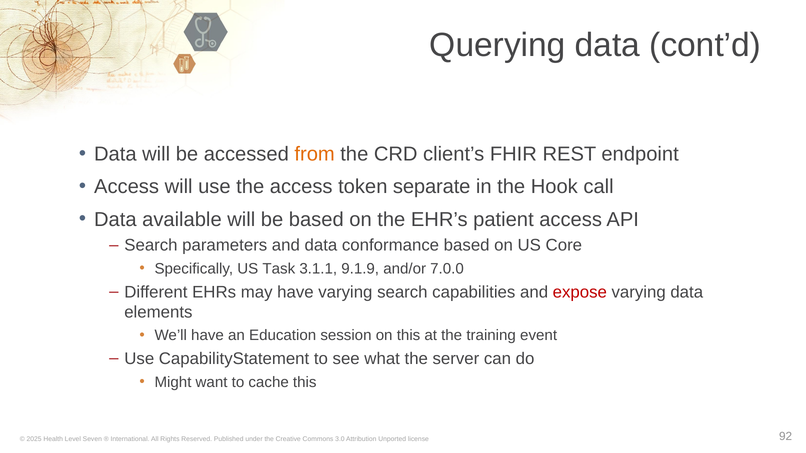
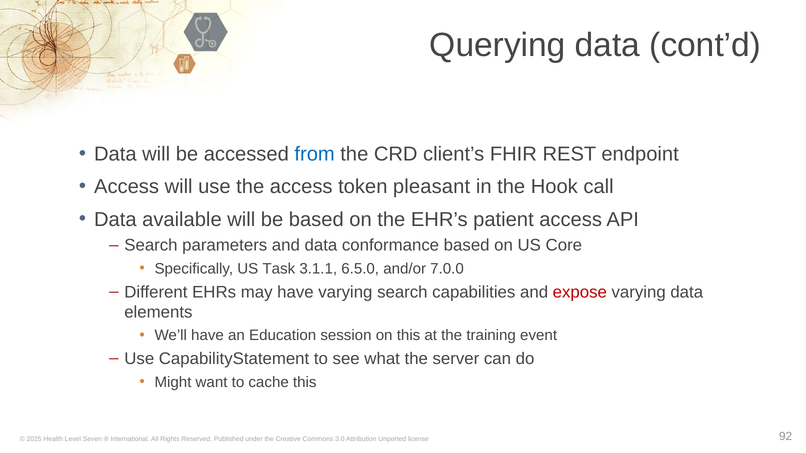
from colour: orange -> blue (315, 154)
separate: separate -> pleasant (432, 187)
9.1.9: 9.1.9 -> 6.5.0 (360, 269)
